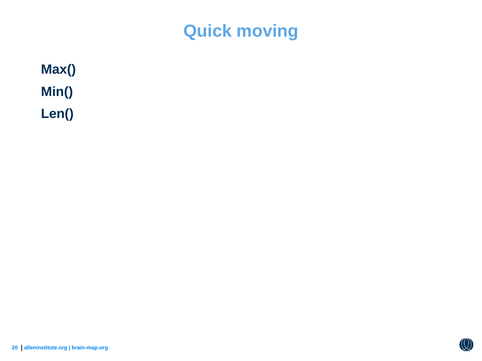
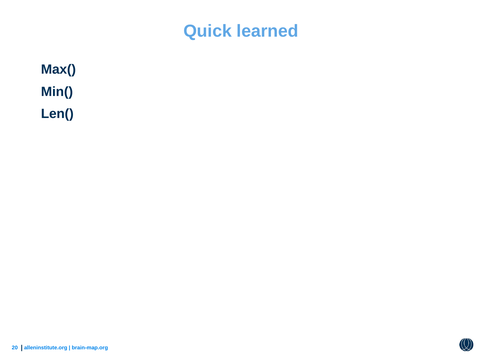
moving: moving -> learned (268, 31)
